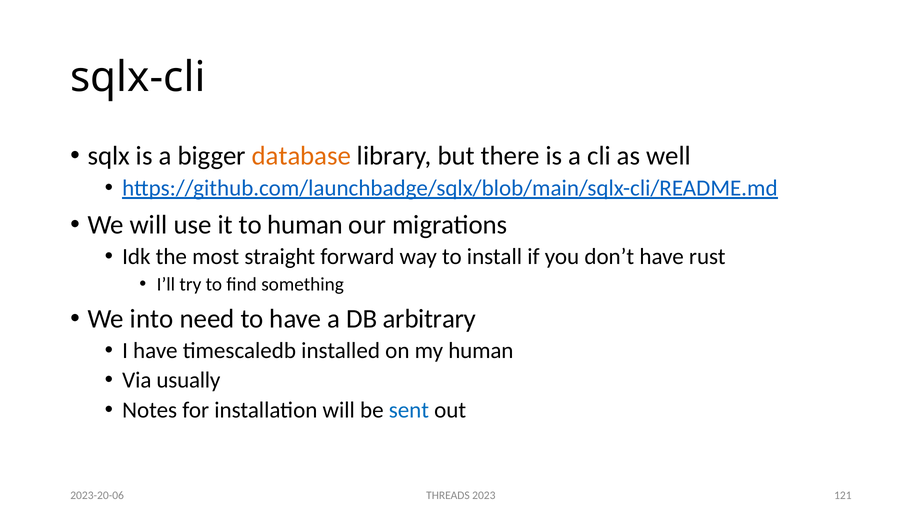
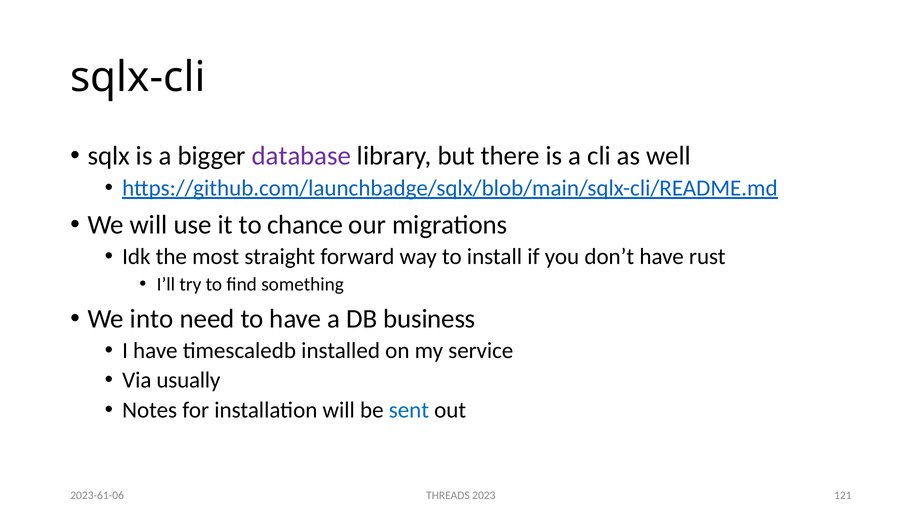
database colour: orange -> purple (301, 156)
to human: human -> chance (305, 225)
arbitrary: arbitrary -> business (429, 319)
my human: human -> service (481, 350)
2023-20-06: 2023-20-06 -> 2023-61-06 (97, 495)
